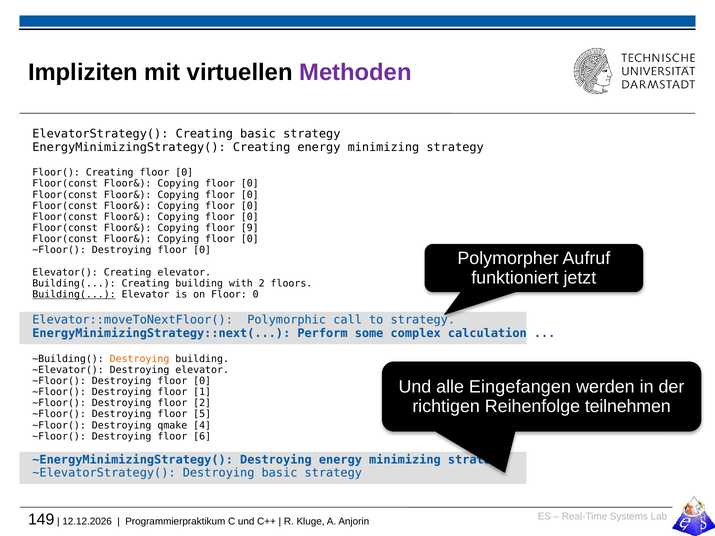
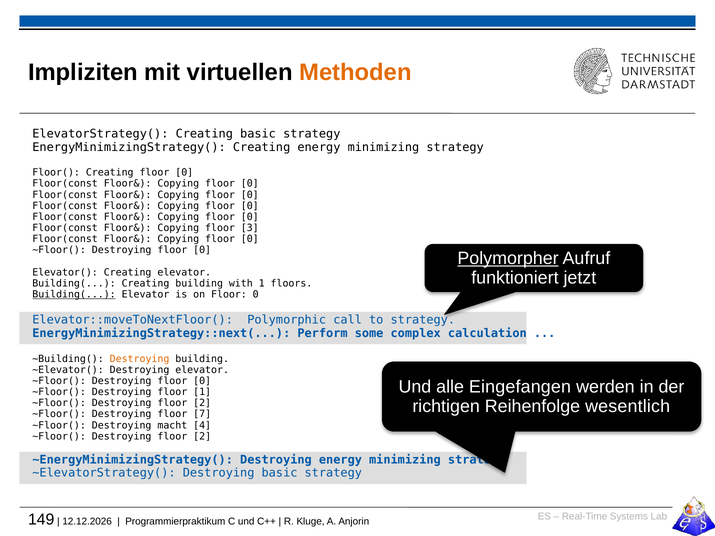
Methoden colour: purple -> orange (356, 73)
9: 9 -> 3 (250, 228)
Polymorpher underline: none -> present (508, 258)
with 2: 2 -> 1 (262, 284)
teilnehmen: teilnehmen -> wesentlich (628, 407)
5: 5 -> 7 (202, 414)
qmake: qmake -> macht (172, 425)
6: 6 -> 2 (202, 437)
